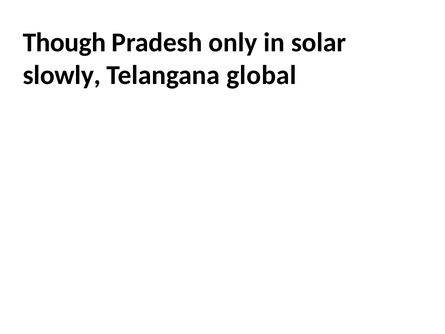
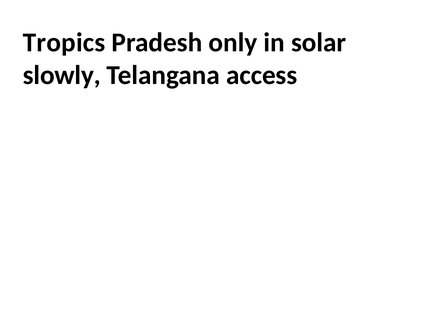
Though: Though -> Tropics (64, 43)
global: global -> access (262, 75)
